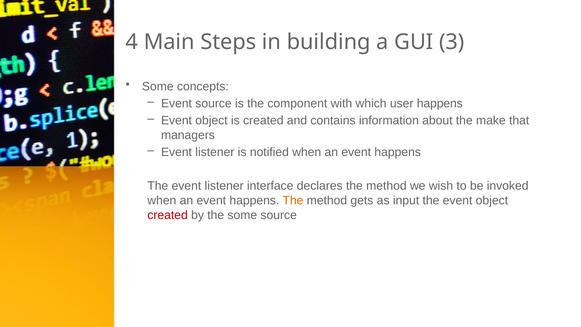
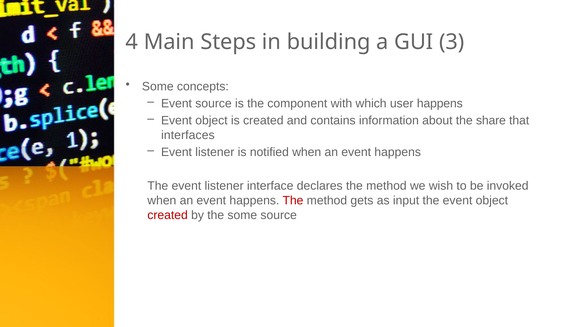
make: make -> share (491, 120)
managers: managers -> interfaces (188, 135)
The colour: orange -> red (293, 200)
